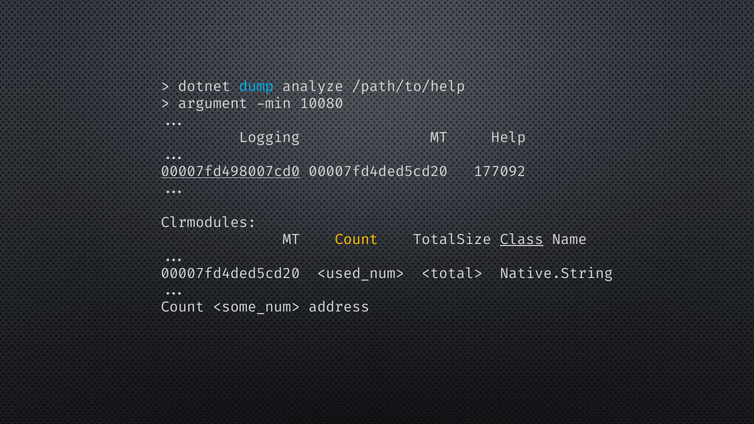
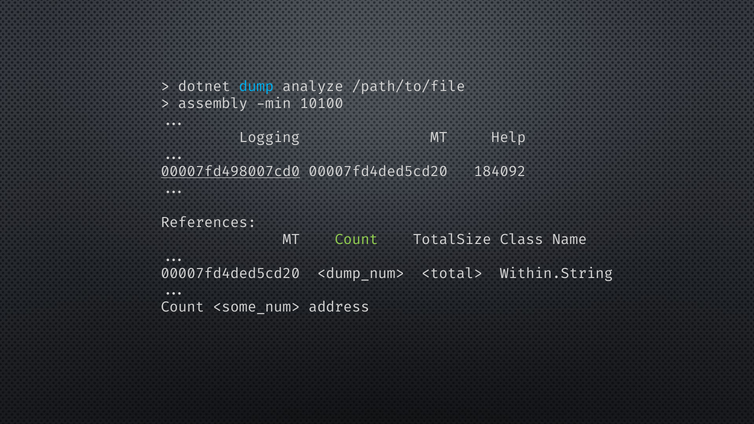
/path/to/help: /path/to/help -> /path/to/file (409, 87)
argument: argument -> assembly (213, 104)
10080: 10080 -> 10100 (322, 104)
177092: 177092 -> 184092 (500, 172)
Clrmodules: Clrmodules -> References (209, 223)
Count colour: yellow -> light green (356, 240)
Class underline: present -> none (522, 240)
<used_num>: <used_num> -> <dump_num> (361, 273)
Native.String: Native.String -> Within.String (556, 273)
